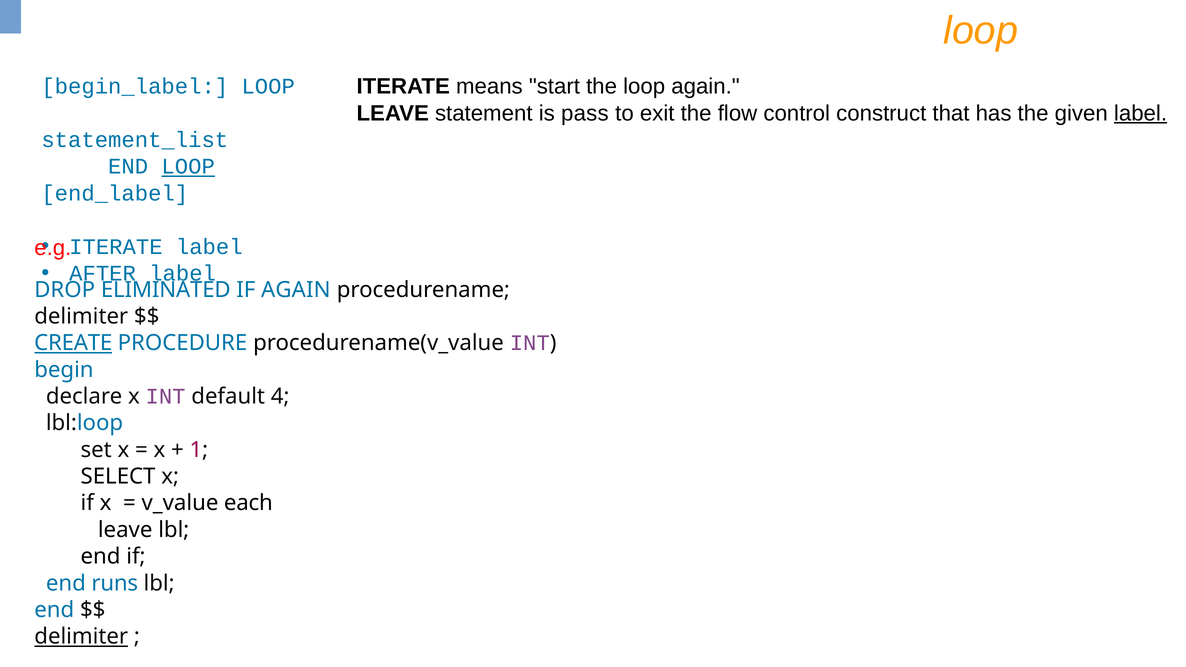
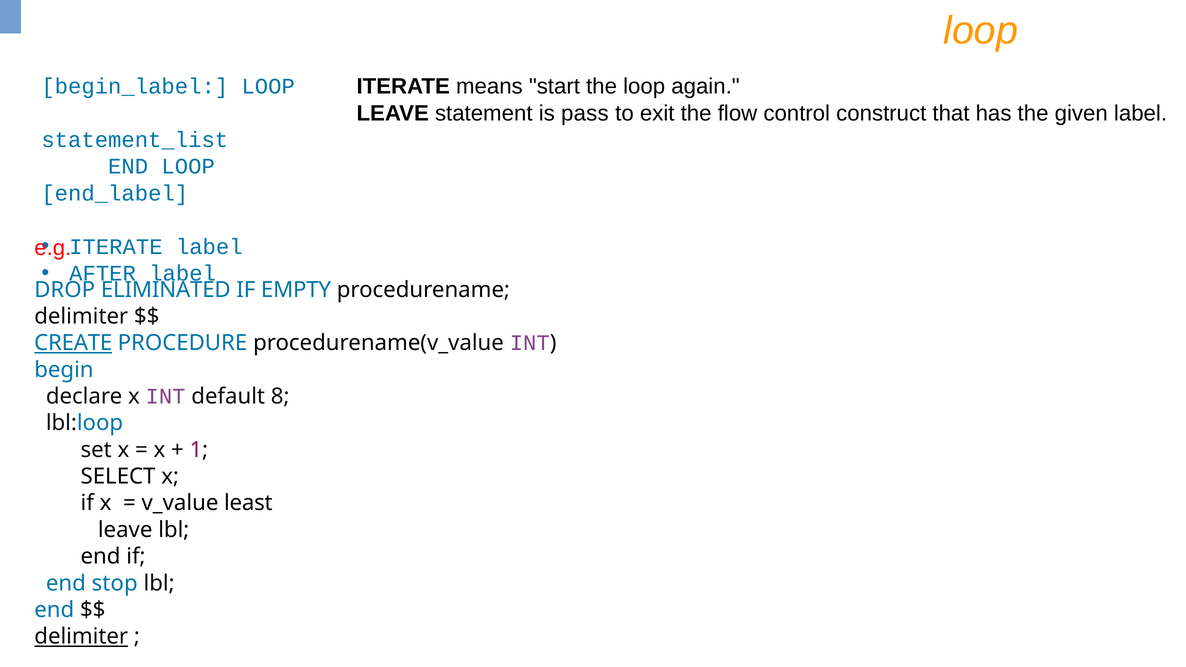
label underline: present -> none (1141, 113)
LOOP underline: present -> none (188, 167)
IF AGAIN: AGAIN -> EMPTY (296, 290)
4: 4 -> 8 (280, 397)
each: each -> least (248, 503)
runs: runs -> stop (115, 583)
